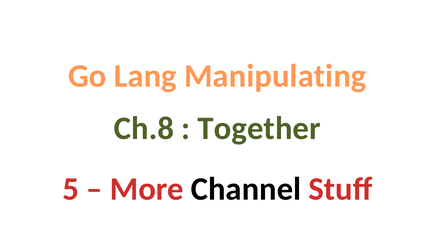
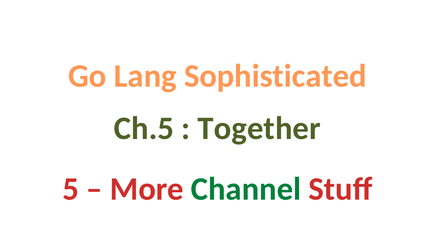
Manipulating: Manipulating -> Sophisticated (275, 76)
Ch.8: Ch.8 -> Ch.5 (144, 128)
Channel colour: black -> green (246, 189)
